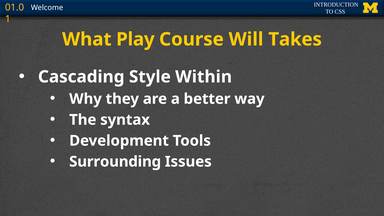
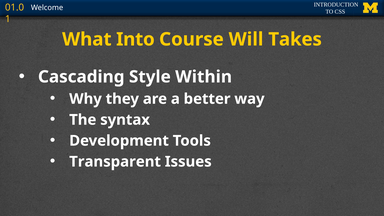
Play: Play -> Into (135, 39)
Surrounding: Surrounding -> Transparent (115, 162)
